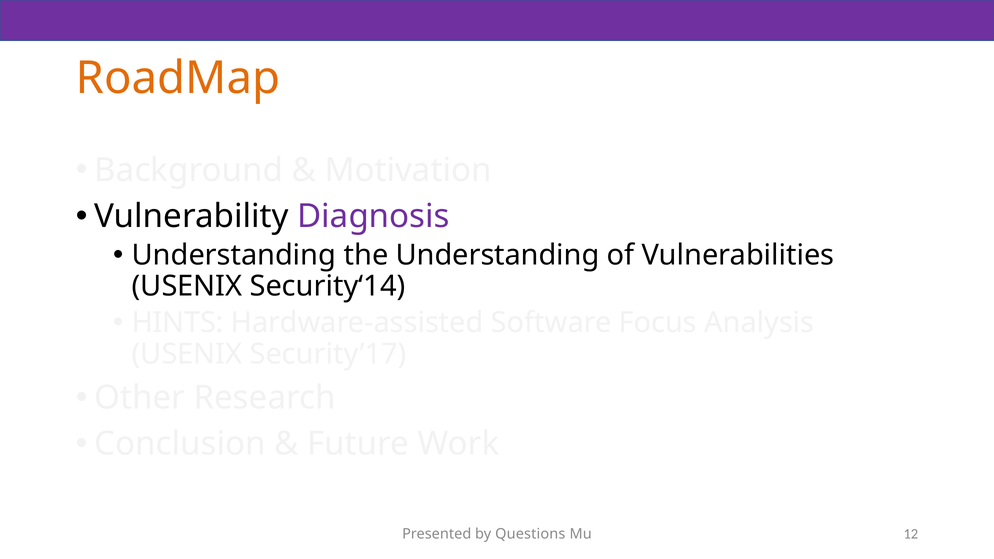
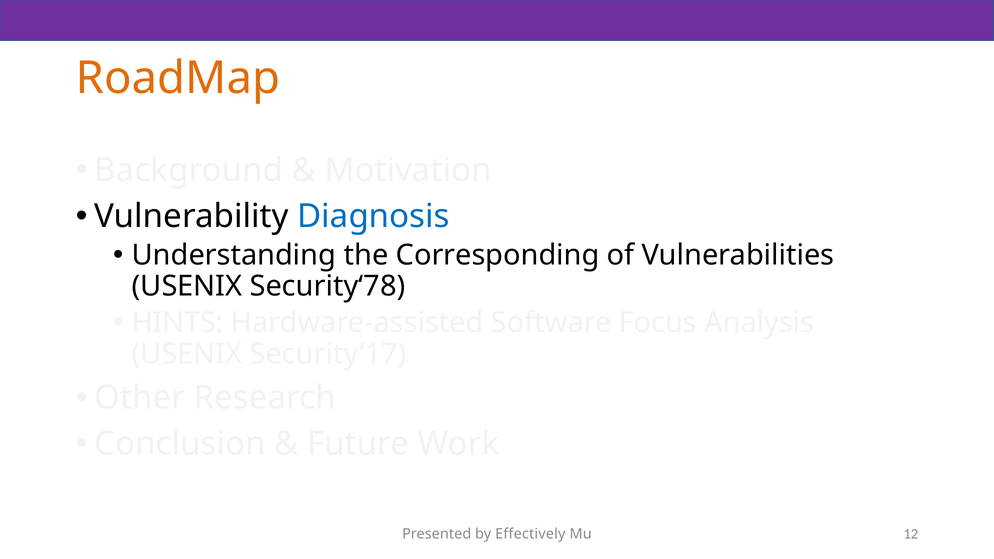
Diagnosis colour: purple -> blue (373, 216)
the Understanding: Understanding -> Corresponding (498, 255)
Security‘14: Security‘14 -> Security‘78 (327, 286)
Questions: Questions -> Effectively (530, 534)
